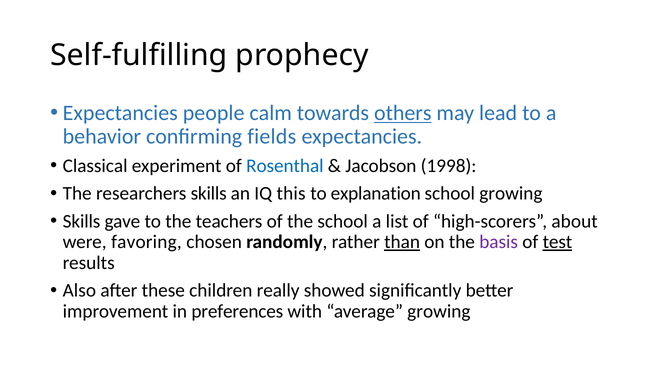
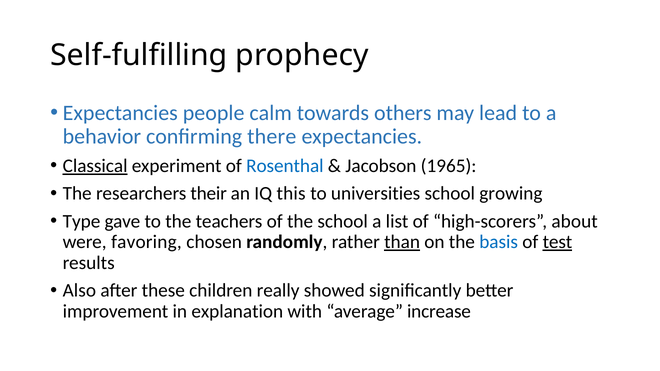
others underline: present -> none (403, 113)
fields: fields -> there (272, 137)
Classical underline: none -> present (95, 166)
1998: 1998 -> 1965 (449, 166)
researchers skills: skills -> their (209, 194)
explanation: explanation -> universities (376, 194)
Skills: Skills -> Type (82, 221)
basis colour: purple -> blue (499, 242)
preferences: preferences -> explanation (237, 311)
average growing: growing -> increase (439, 311)
